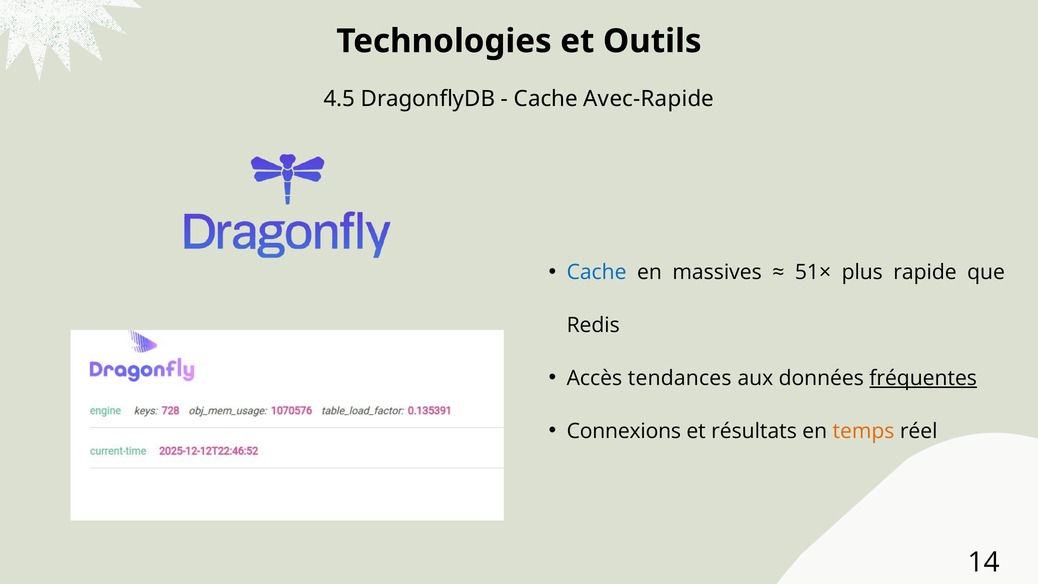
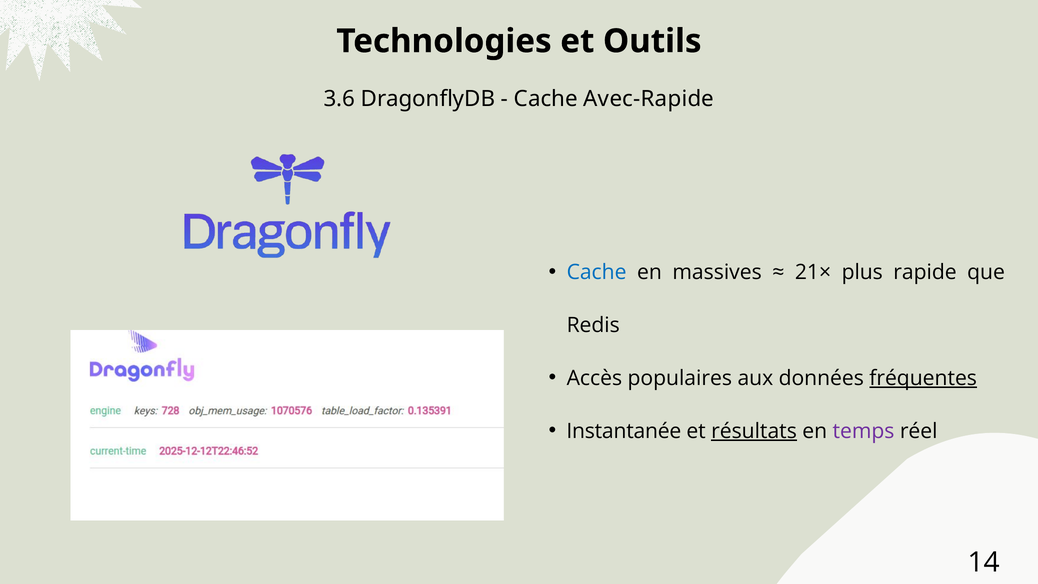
4.5: 4.5 -> 3.6 (339, 99)
51×: 51× -> 21× (813, 272)
tendances: tendances -> populaires (680, 378)
Connexions: Connexions -> Instantanée (624, 431)
résultats underline: none -> present (754, 431)
temps colour: orange -> purple (863, 431)
